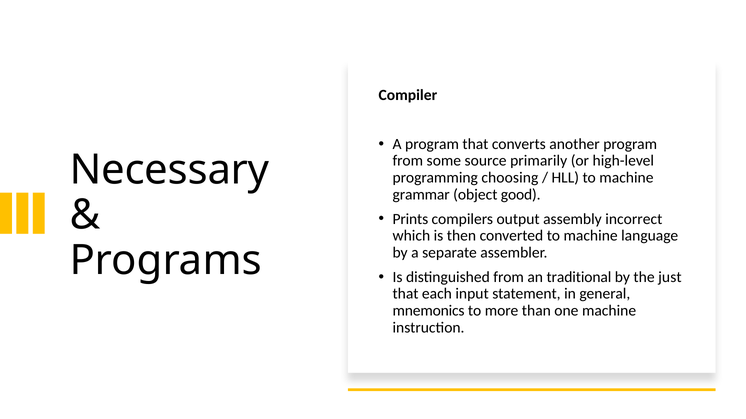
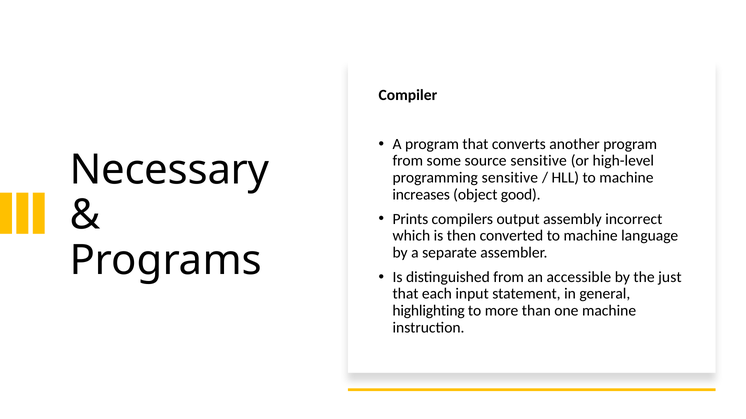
source primarily: primarily -> sensitive (539, 161)
programming choosing: choosing -> sensitive (510, 178)
grammar: grammar -> increases (421, 195)
traditional: traditional -> accessible (579, 277)
mnemonics: mnemonics -> highlighting (429, 311)
